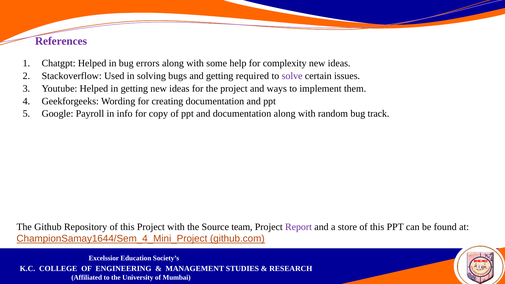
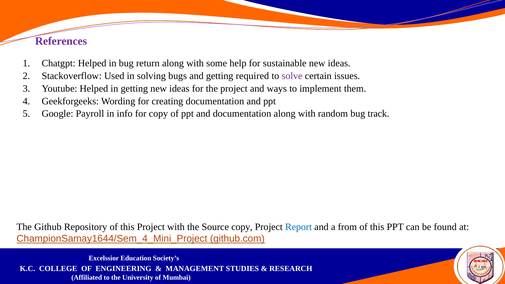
errors: errors -> return (148, 63)
complexity: complexity -> sustainable (285, 63)
Source team: team -> copy (242, 227)
Report colour: purple -> blue (299, 227)
store: store -> from (347, 227)
